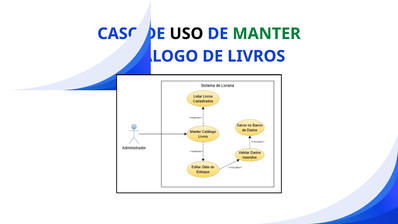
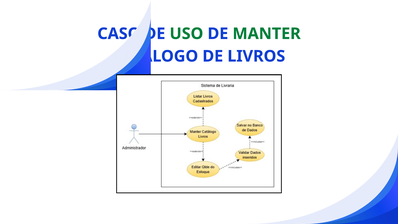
USO colour: black -> green (186, 34)
